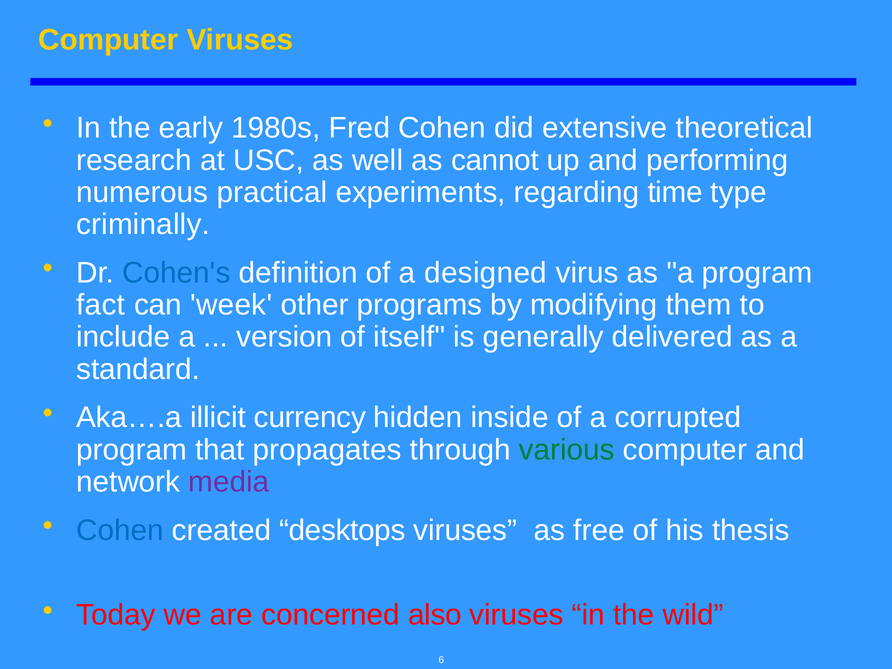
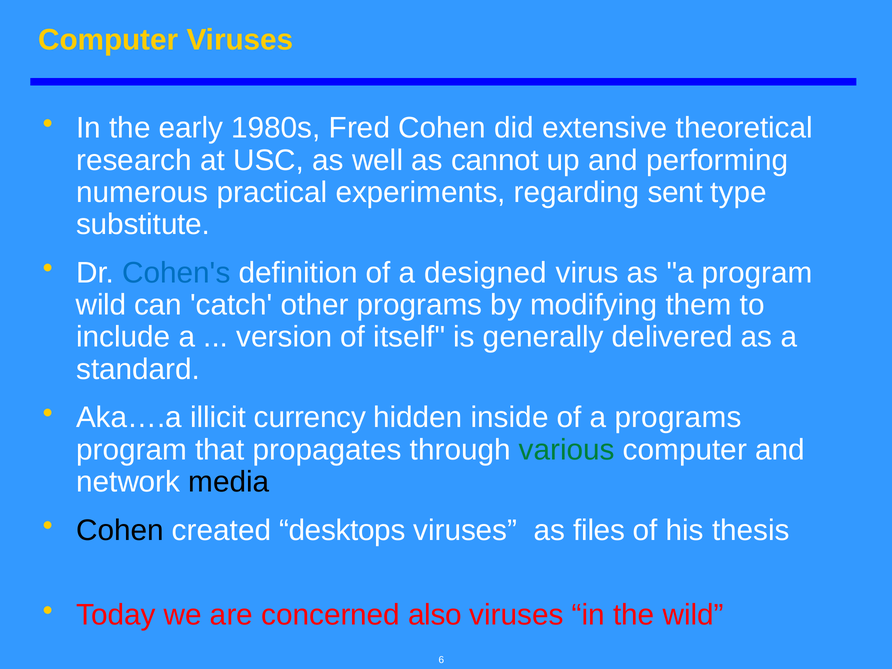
time: time -> sent (675, 192)
criminally: criminally -> substitute (143, 224)
fact: fact -> wild (101, 305)
week: week -> catch (231, 305)
a corrupted: corrupted -> programs (678, 418)
media colour: purple -> black (229, 482)
Cohen colour: blue -> black (120, 530)
free: free -> files (599, 530)
